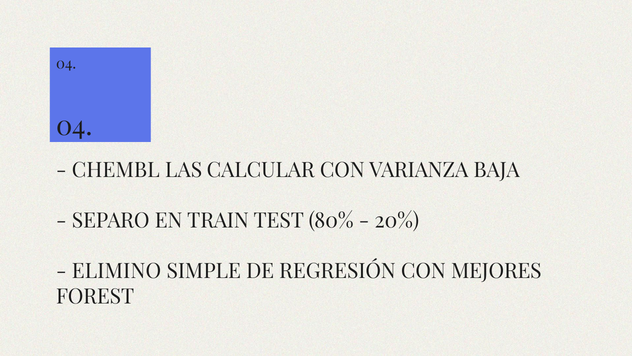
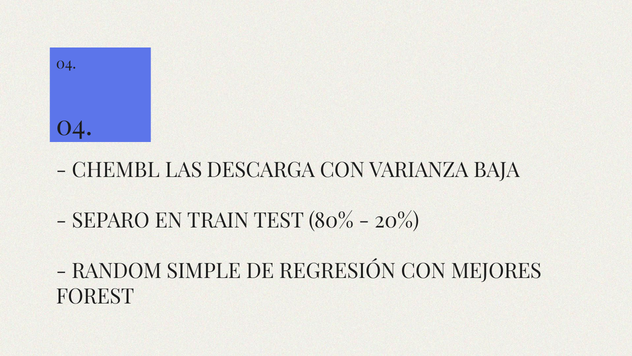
CALCULAR: CALCULAR -> DESCARGA (261, 170)
ELIMINO: ELIMINO -> RANDOM (117, 271)
